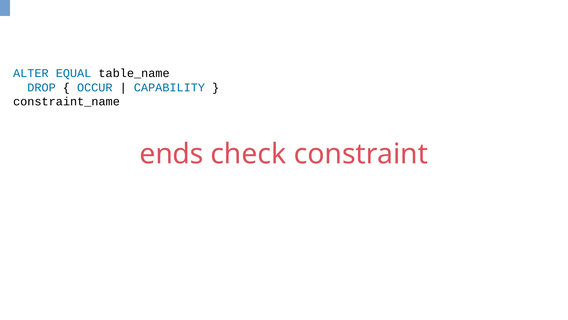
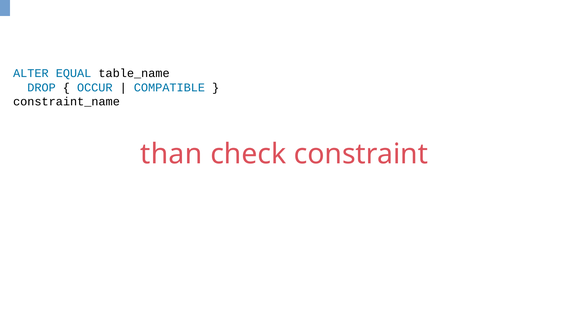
CAPABILITY: CAPABILITY -> COMPATIBLE (169, 87)
ends: ends -> than (171, 154)
